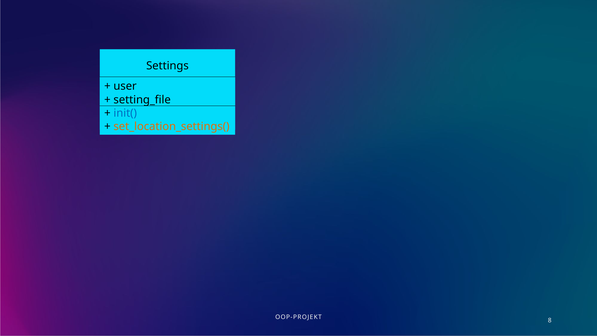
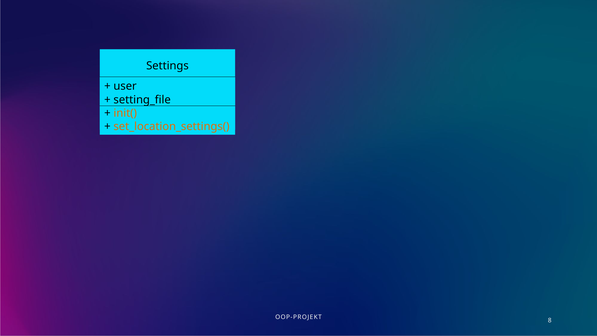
init( colour: blue -> orange (125, 113)
